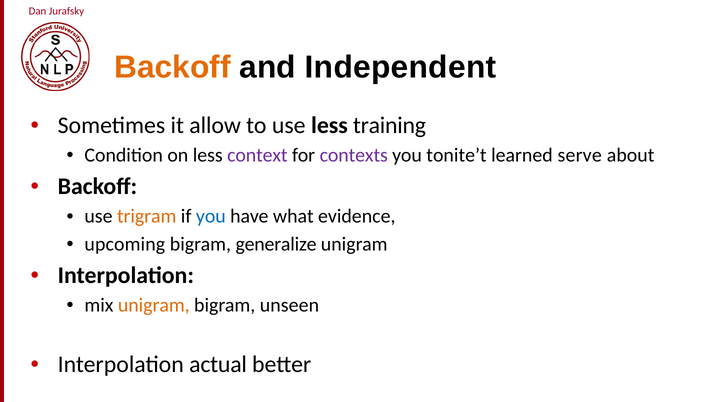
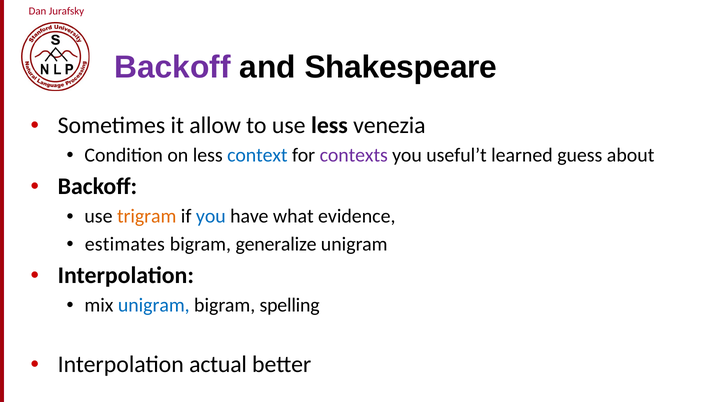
Backoff colour: orange -> purple (172, 67)
Independent: Independent -> Shakespeare (401, 67)
training: training -> venezia (389, 125)
context colour: purple -> blue (257, 155)
tonite’t: tonite’t -> useful’t (457, 155)
serve: serve -> guess (580, 155)
upcoming: upcoming -> estimates (125, 244)
unigram colour: orange -> blue (154, 305)
unseen: unseen -> spelling (290, 305)
